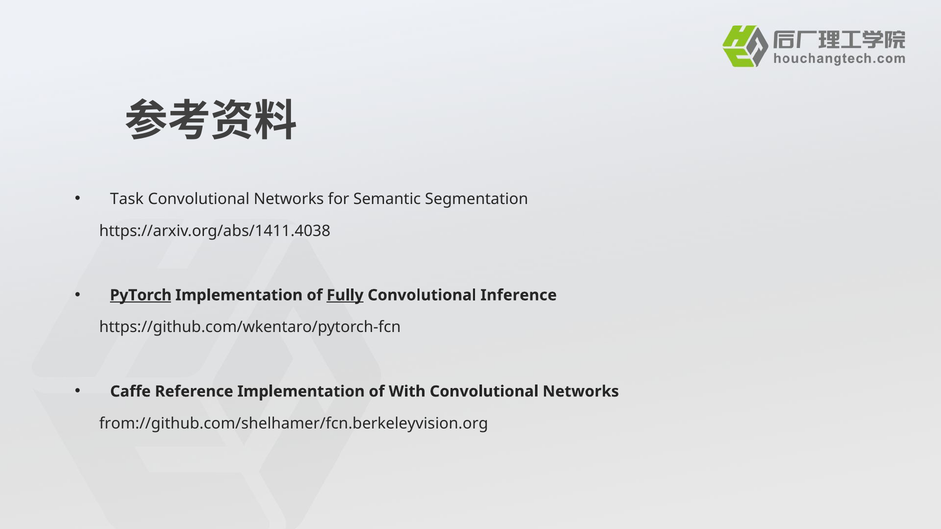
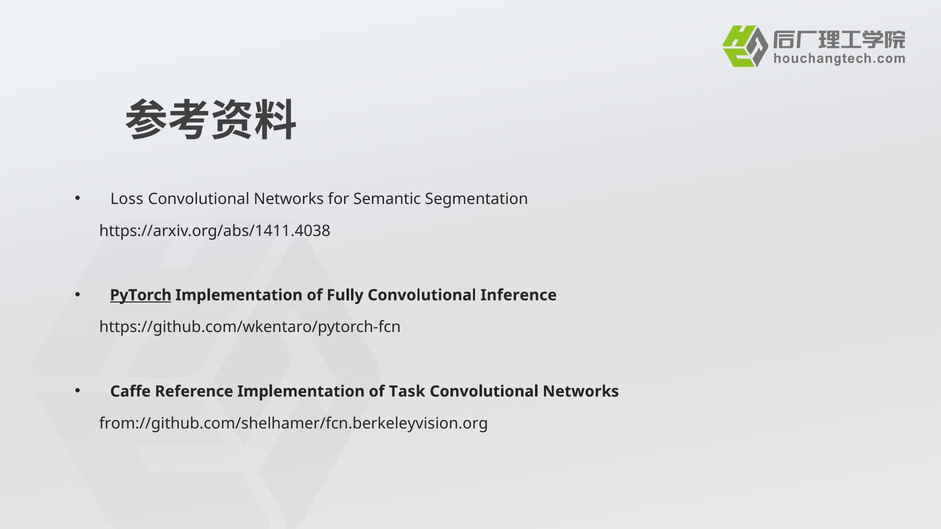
Task: Task -> Loss (127, 199)
Fully underline: present -> none (345, 295)
With: With -> Task (407, 392)
